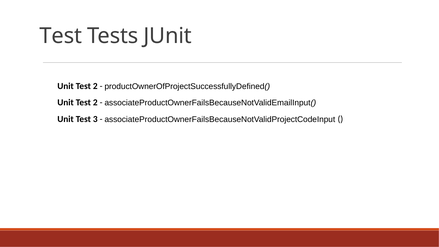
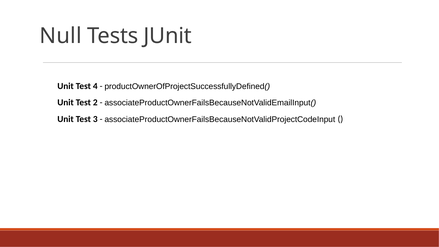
Test: Test -> Null (61, 36)
2: 2 -> 4 (95, 86)
